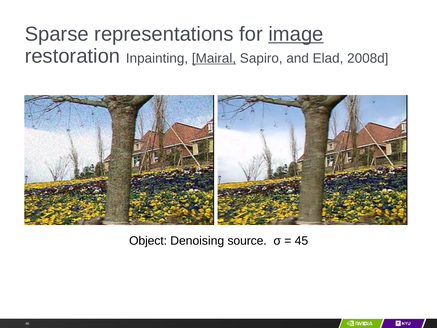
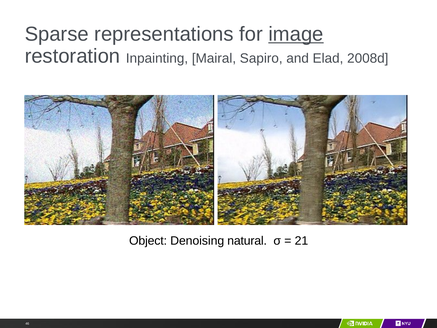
Mairal underline: present -> none (214, 58)
source: source -> natural (247, 241)
45: 45 -> 21 (301, 241)
